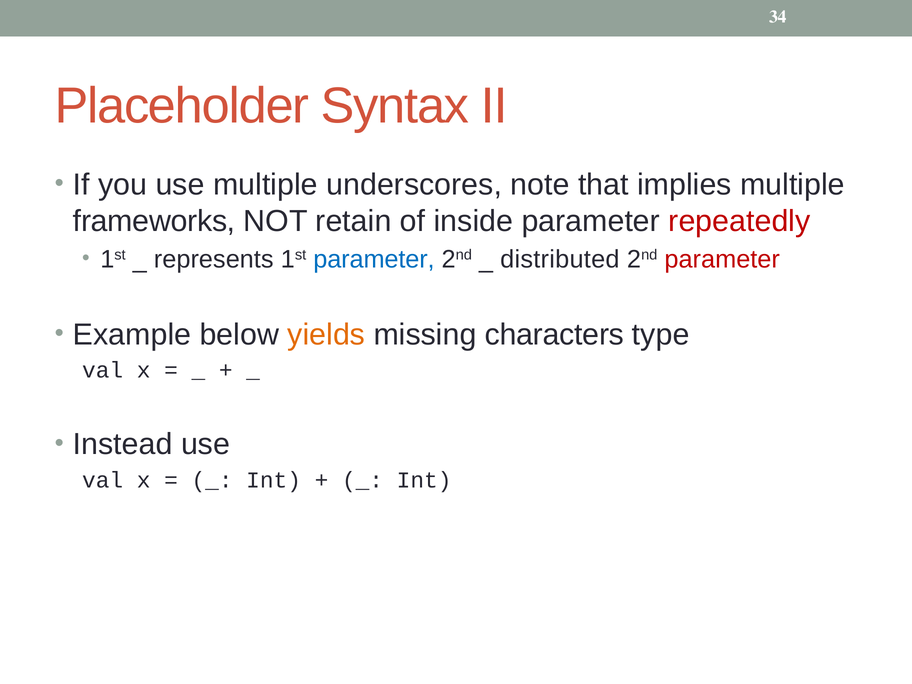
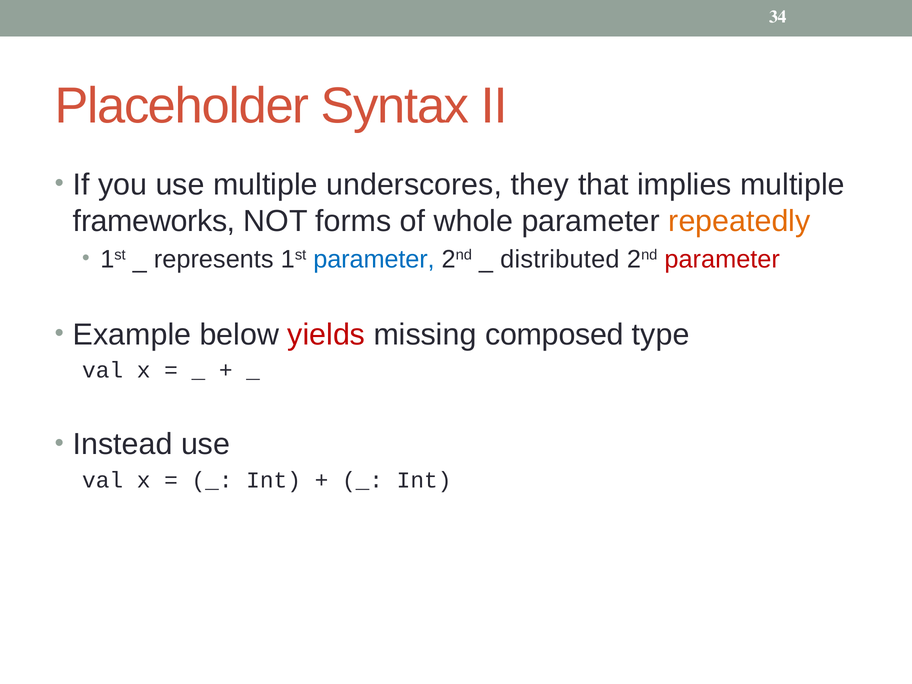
note: note -> they (540, 185)
retain: retain -> forms (353, 221)
inside: inside -> whole (473, 221)
repeatedly colour: red -> orange (739, 221)
yields colour: orange -> red (326, 335)
characters: characters -> composed (554, 335)
